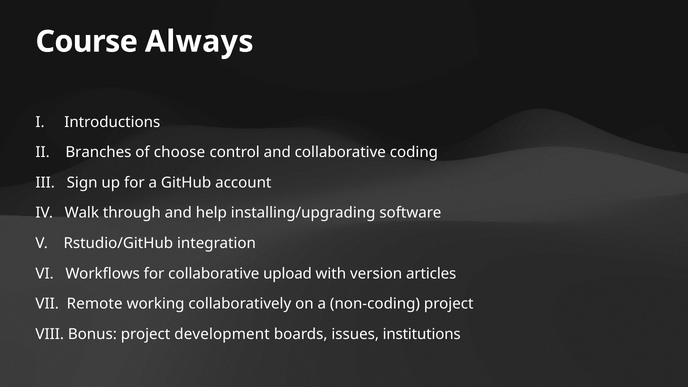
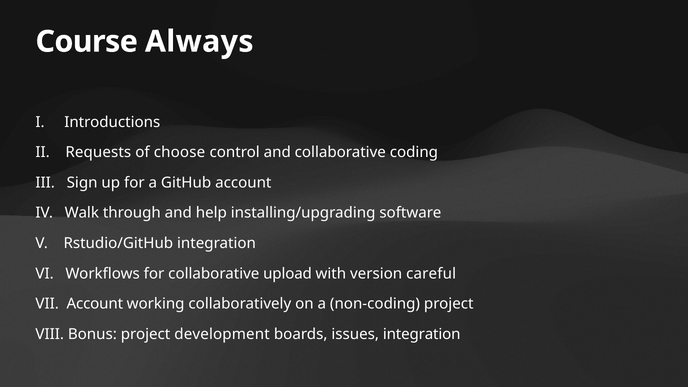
Branches: Branches -> Requests (98, 152)
articles: articles -> careful (431, 274)
Remote: Remote -> Account (95, 304)
issues institutions: institutions -> integration (422, 334)
